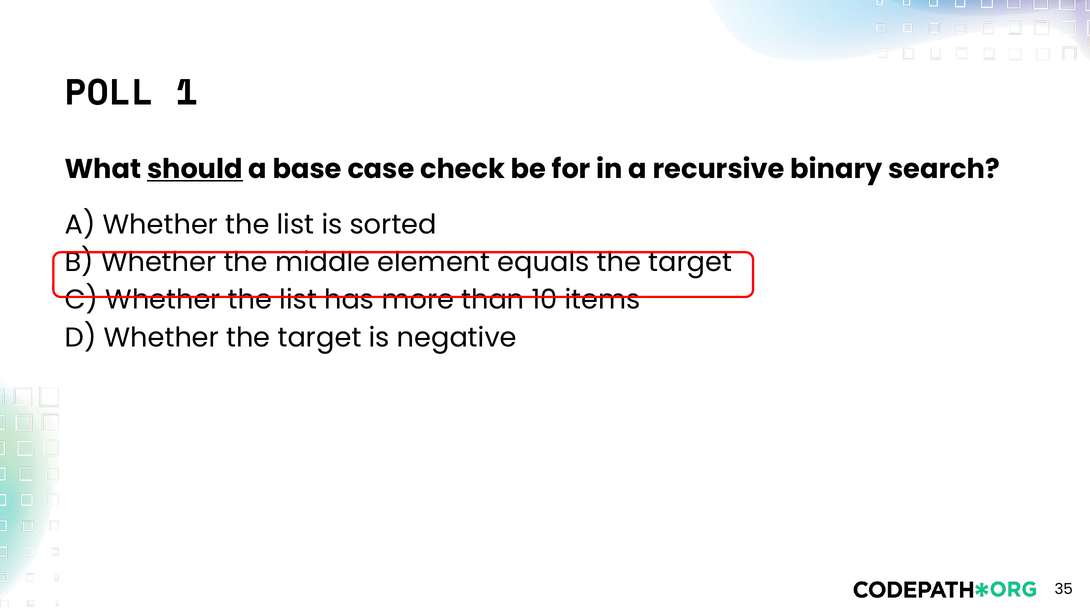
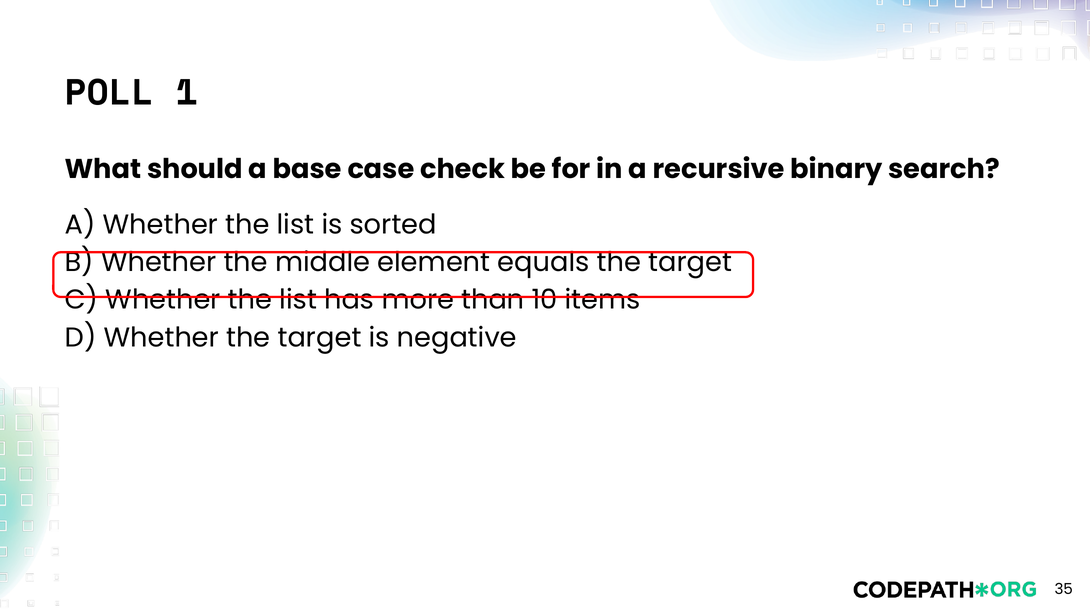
should underline: present -> none (195, 169)
